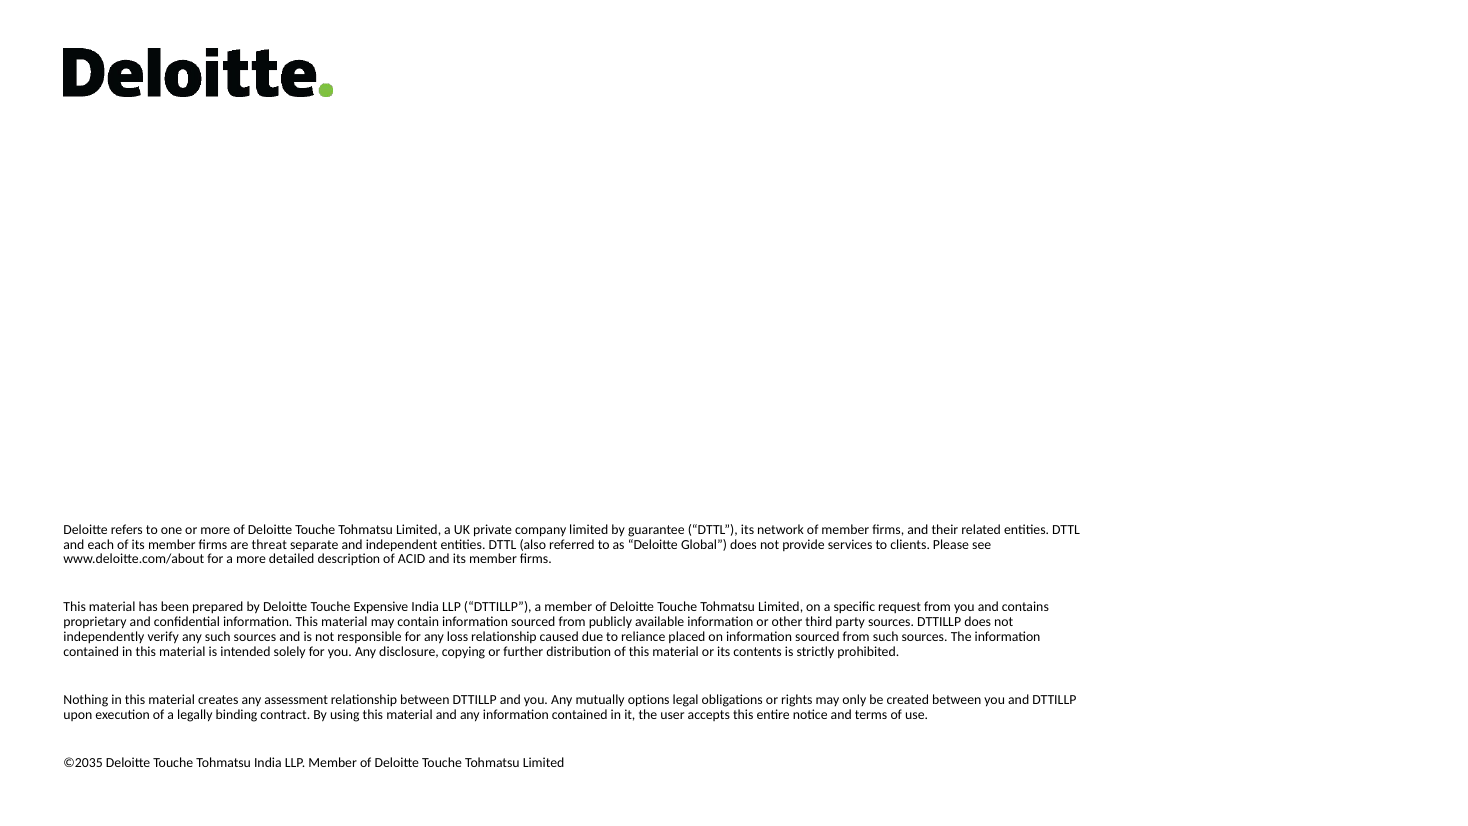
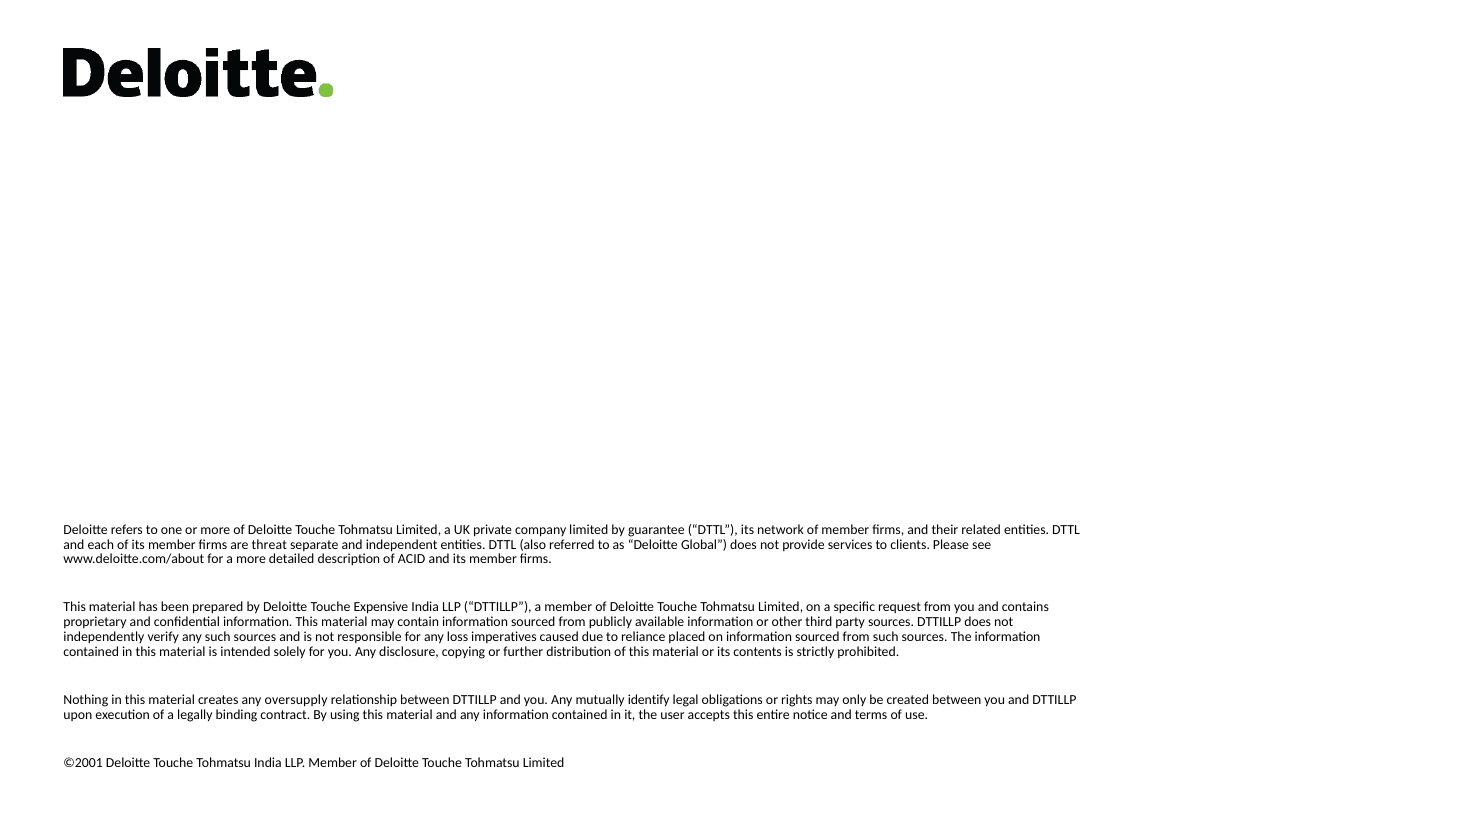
loss relationship: relationship -> imperatives (504, 637)
assessment: assessment -> oversupply (296, 700)
options: options -> identify (649, 700)
©2035: ©2035 -> ©2001 (83, 763)
